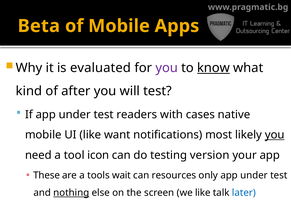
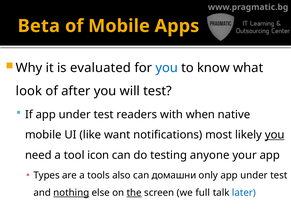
you colour: purple -> blue (167, 68)
know underline: present -> none (213, 68)
kind: kind -> look (29, 91)
cases: cases -> when (200, 115)
version: version -> anyone (210, 155)
These: These -> Types (47, 176)
wait: wait -> also (121, 176)
resources: resources -> домашни (174, 176)
the underline: none -> present (134, 193)
we like: like -> full (203, 193)
